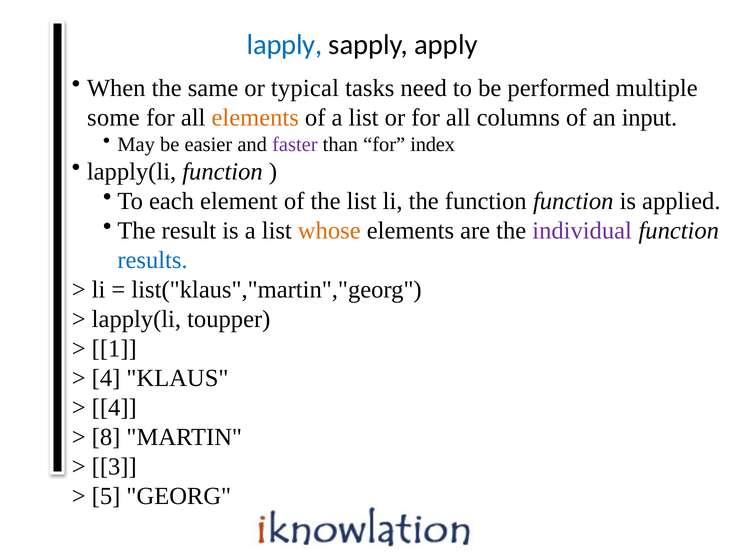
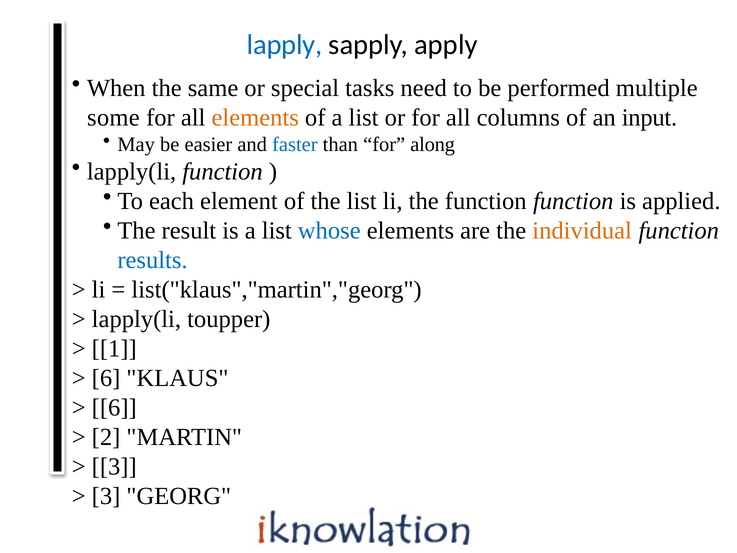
typical: typical -> special (305, 88)
faster colour: purple -> blue (295, 144)
index: index -> along (433, 144)
whose colour: orange -> blue (329, 231)
individual colour: purple -> orange (582, 231)
4: 4 -> 6 (106, 378)
4: 4 -> 6 (114, 407)
8: 8 -> 2 (106, 437)
5: 5 -> 3 (106, 496)
